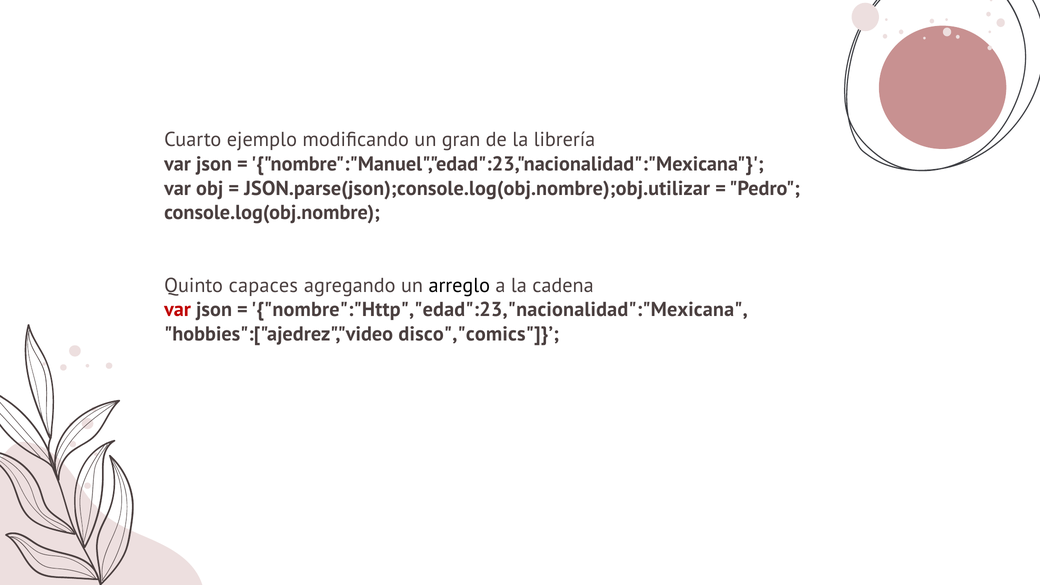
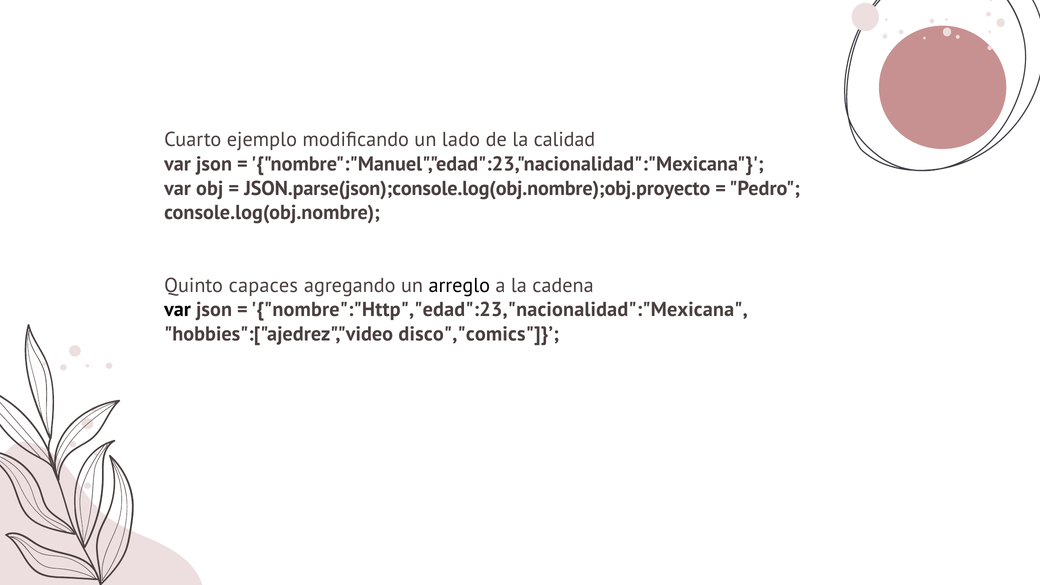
gran: gran -> lado (461, 140)
librería: librería -> calidad (564, 140)
JSON.parse(json);console.log(obj.nombre);obj.utilizar: JSON.parse(json);console.log(obj.nombre);obj.utilizar -> JSON.parse(json);console.log(obj.nombre);obj.proyecto (477, 188)
var colour: red -> black (178, 310)
